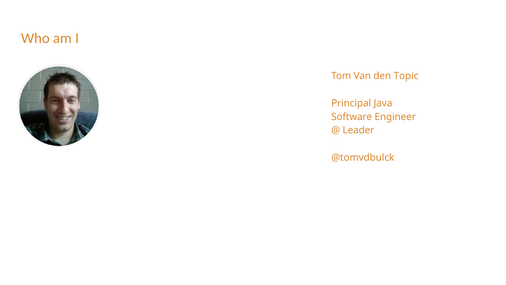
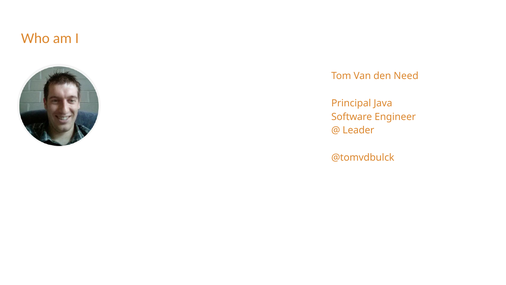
Topic: Topic -> Need (406, 76)
